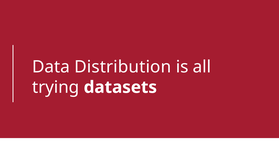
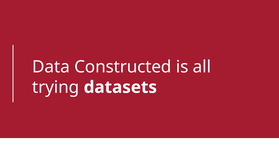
Distribution: Distribution -> Constructed (123, 67)
